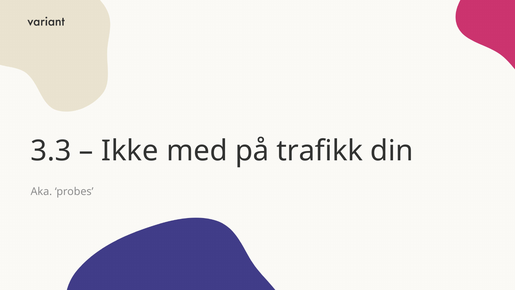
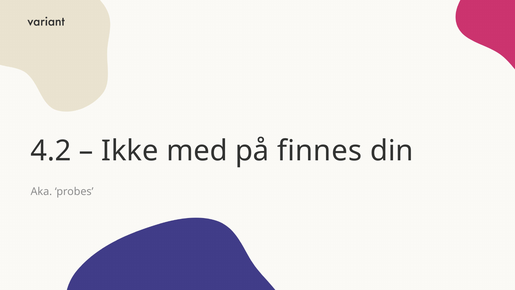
3.3: 3.3 -> 4.2 (51, 151)
trafikk: trafikk -> finnes (320, 151)
